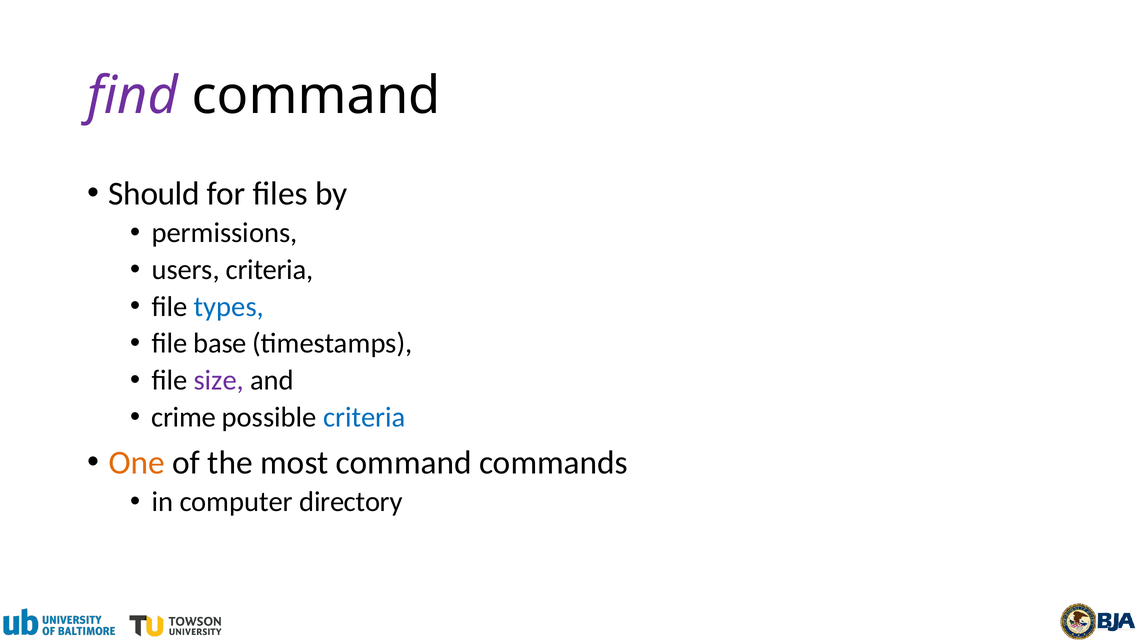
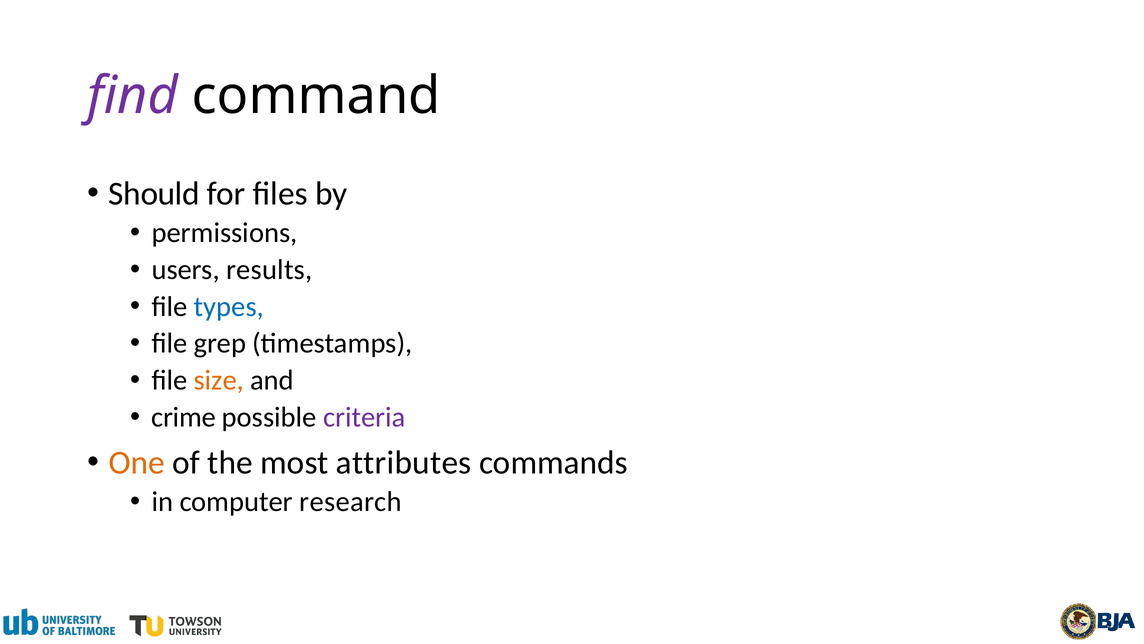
users criteria: criteria -> results (269, 270)
base: base -> grep (220, 343)
size colour: purple -> orange (219, 380)
criteria colour: blue -> purple (364, 417)
most command: command -> attributes (404, 462)
directory: directory -> research (351, 502)
